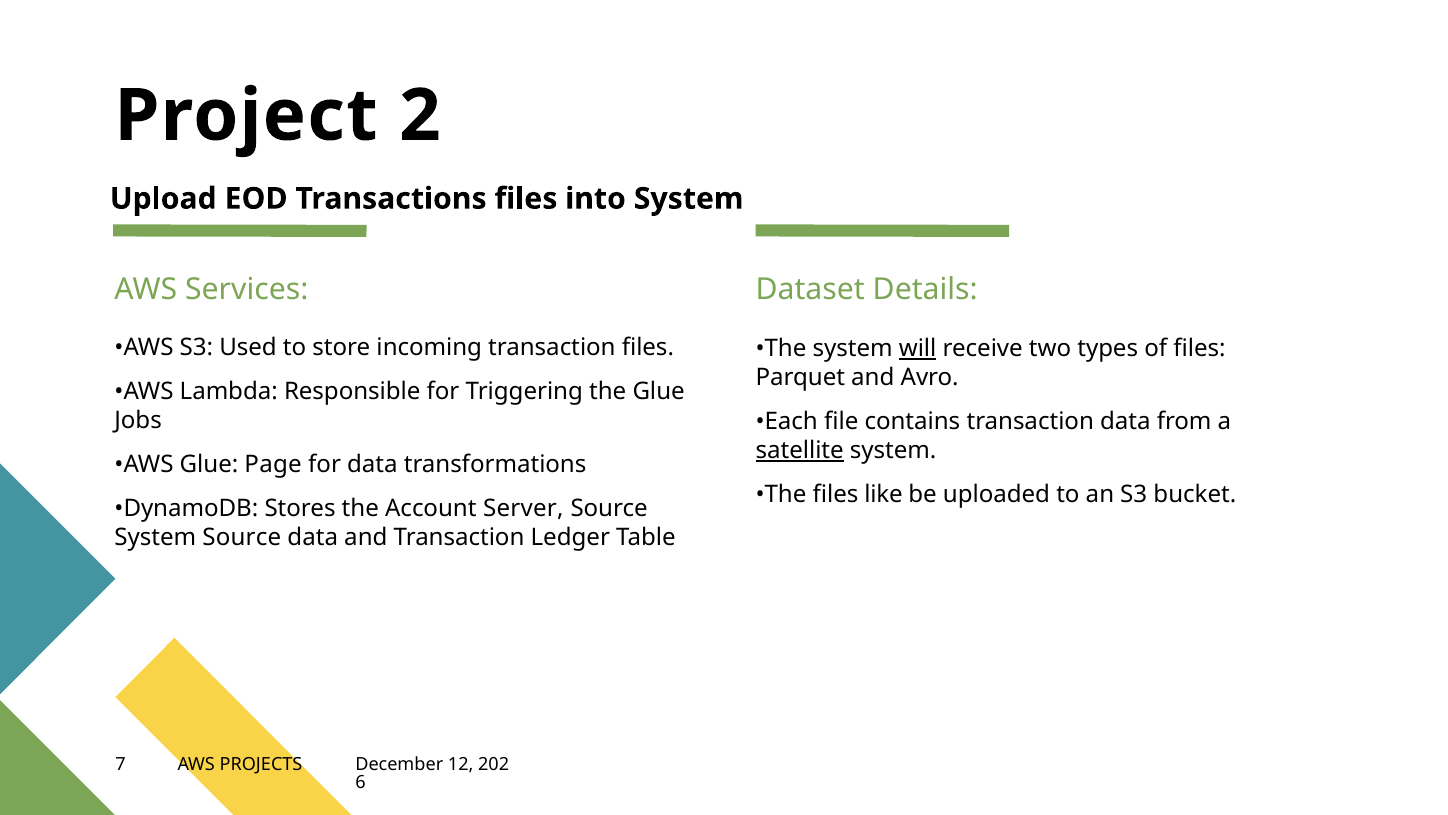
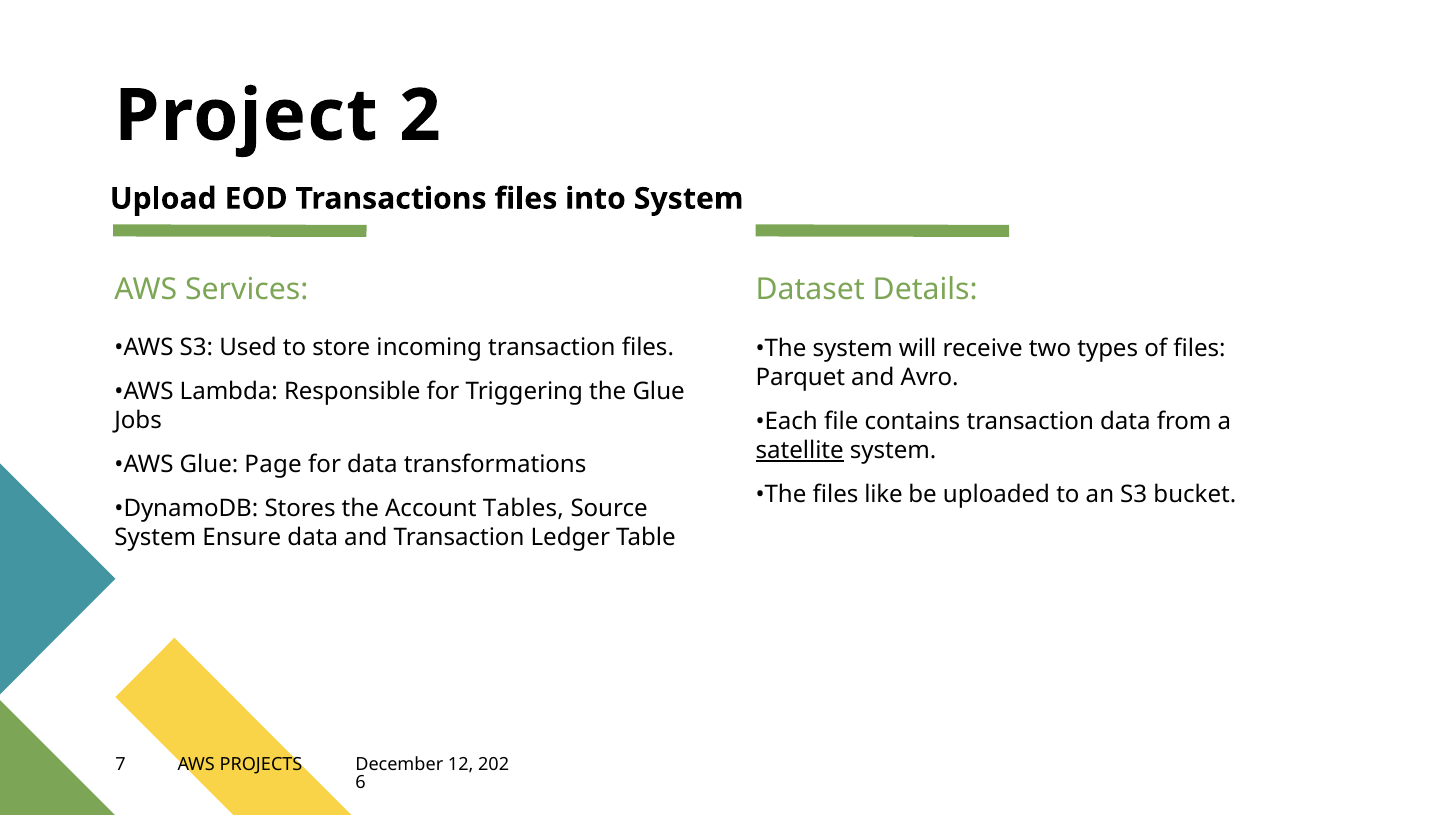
will underline: present -> none (918, 349)
Server: Server -> Tables (523, 508)
System Source: Source -> Ensure (242, 537)
